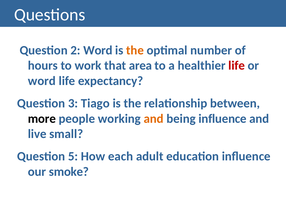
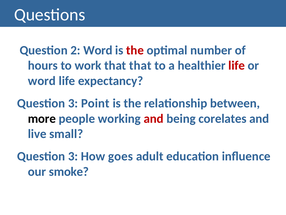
the colour: orange -> red (135, 50)
that area: area -> that (140, 65)
Tiago: Tiago -> Point (95, 103)
and colour: orange -> red (154, 118)
being influence: influence -> corelates (222, 118)
5: 5 -> 3 (73, 156)
each: each -> goes (121, 156)
